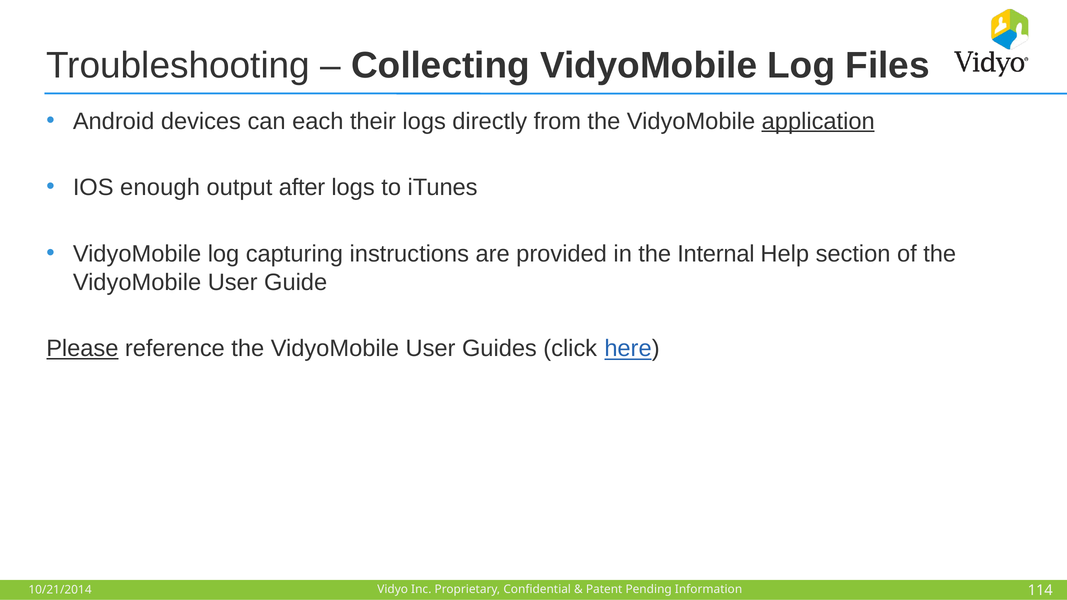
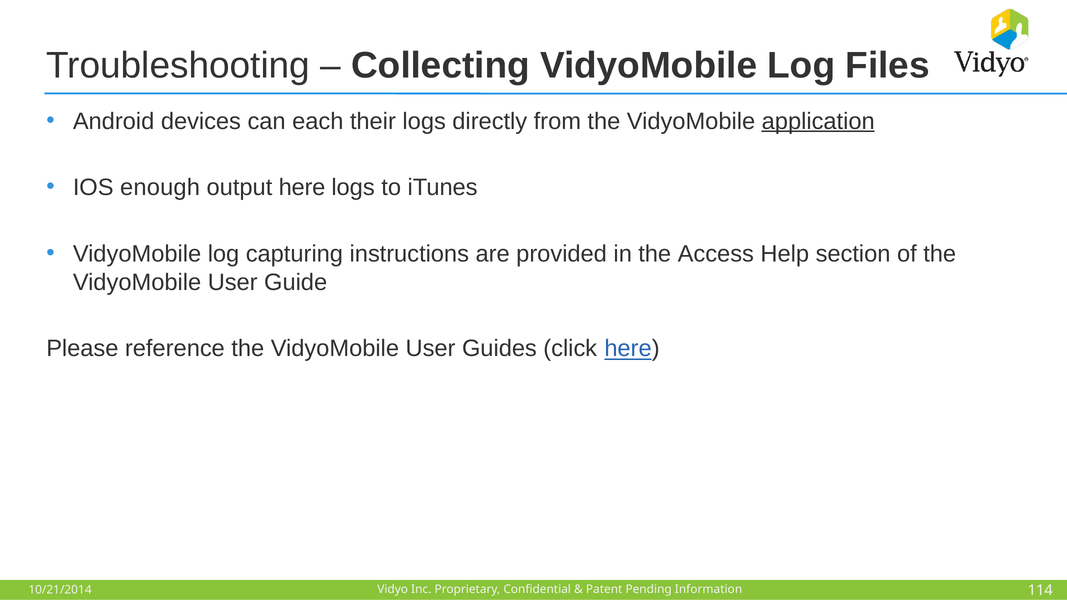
output after: after -> here (302, 188)
Internal: Internal -> Access (716, 254)
Please underline: present -> none (82, 349)
